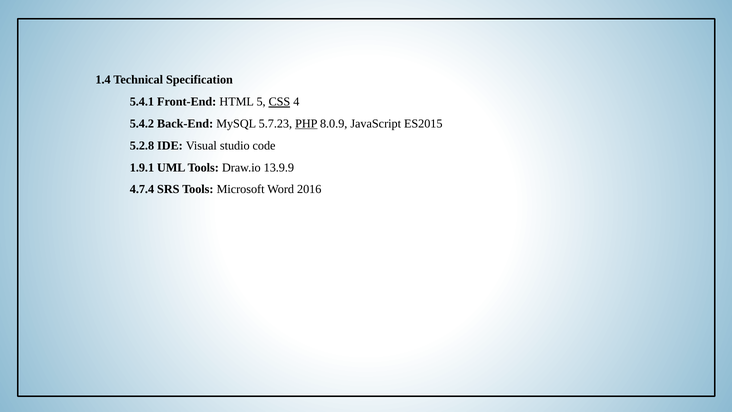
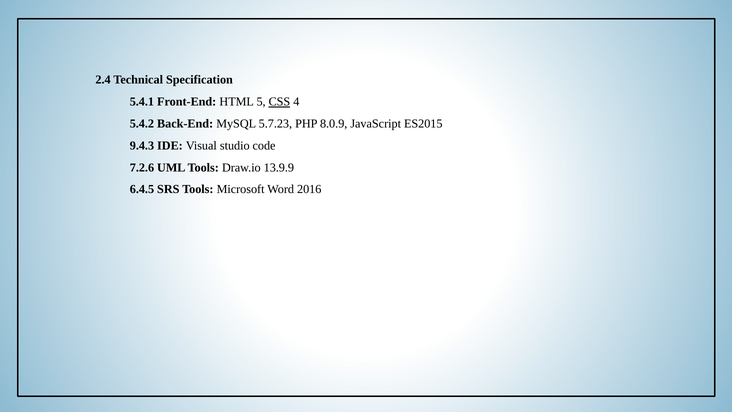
1.4: 1.4 -> 2.4 (103, 80)
PHP underline: present -> none (306, 124)
5.2.8: 5.2.8 -> 9.4.3 (142, 145)
1.9.1: 1.9.1 -> 7.2.6 (142, 167)
4.7.4: 4.7.4 -> 6.4.5 (142, 189)
